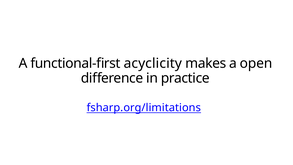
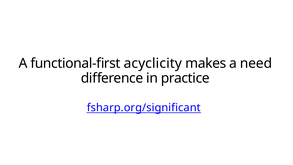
open: open -> need (256, 63)
fsharp.org/limitations: fsharp.org/limitations -> fsharp.org/significant (144, 108)
